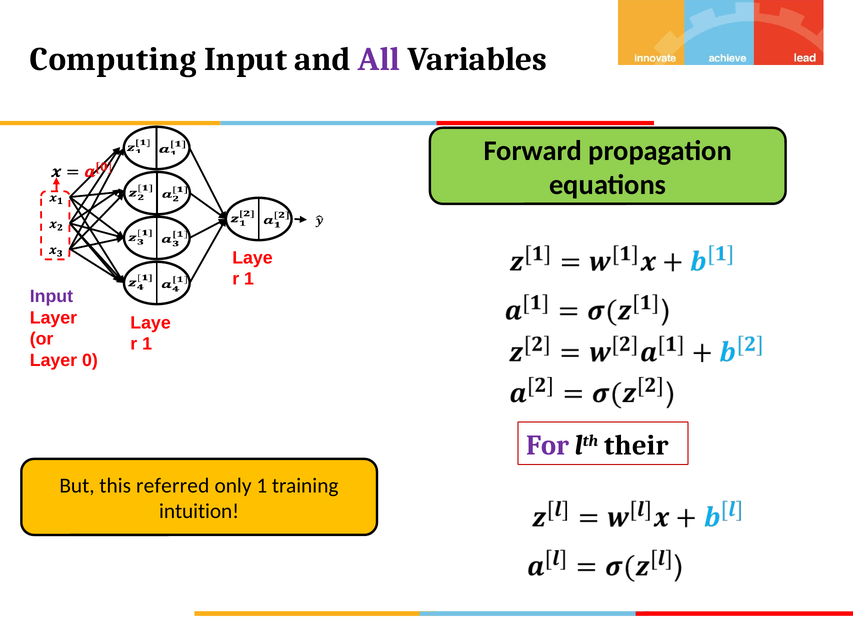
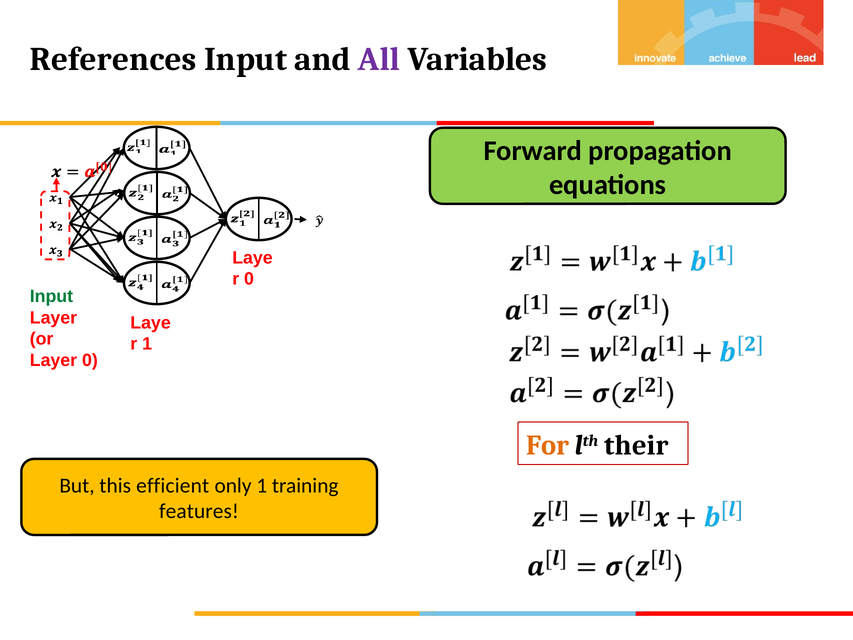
Computing: Computing -> References (113, 59)
1: 1 -> 0 (249, 279)
Input colour: purple -> green (51, 296)
For colour: purple -> orange (548, 445)
referred: referred -> efficient (173, 485)
intuition: intuition -> features (199, 511)
